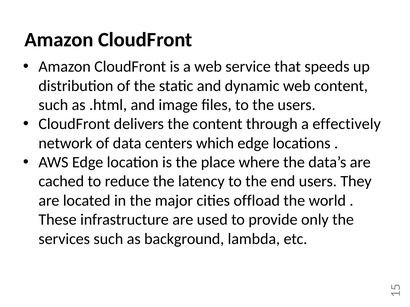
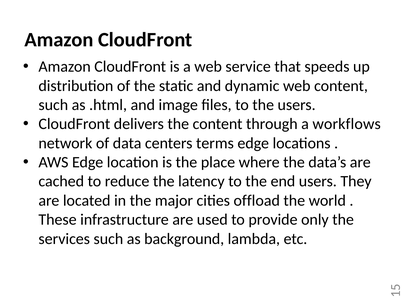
effectively: effectively -> workflows (347, 124)
which: which -> terms (215, 143)
